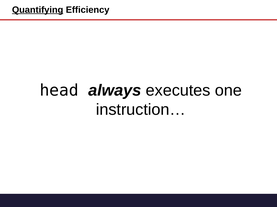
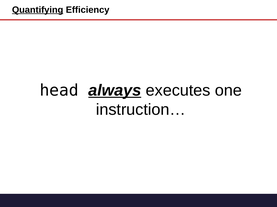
always underline: none -> present (115, 91)
